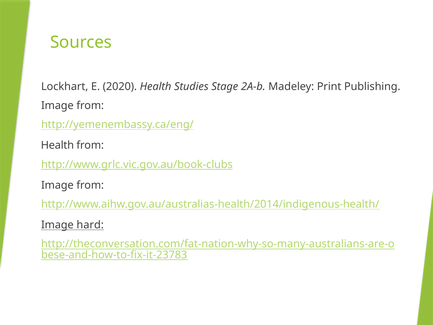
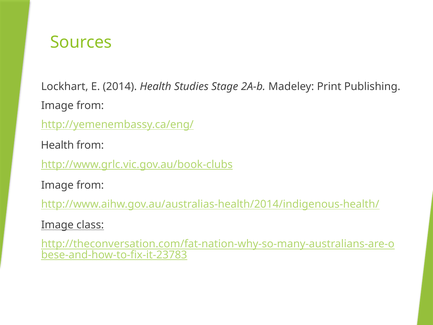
2020: 2020 -> 2014 (120, 87)
hard: hard -> class (90, 225)
